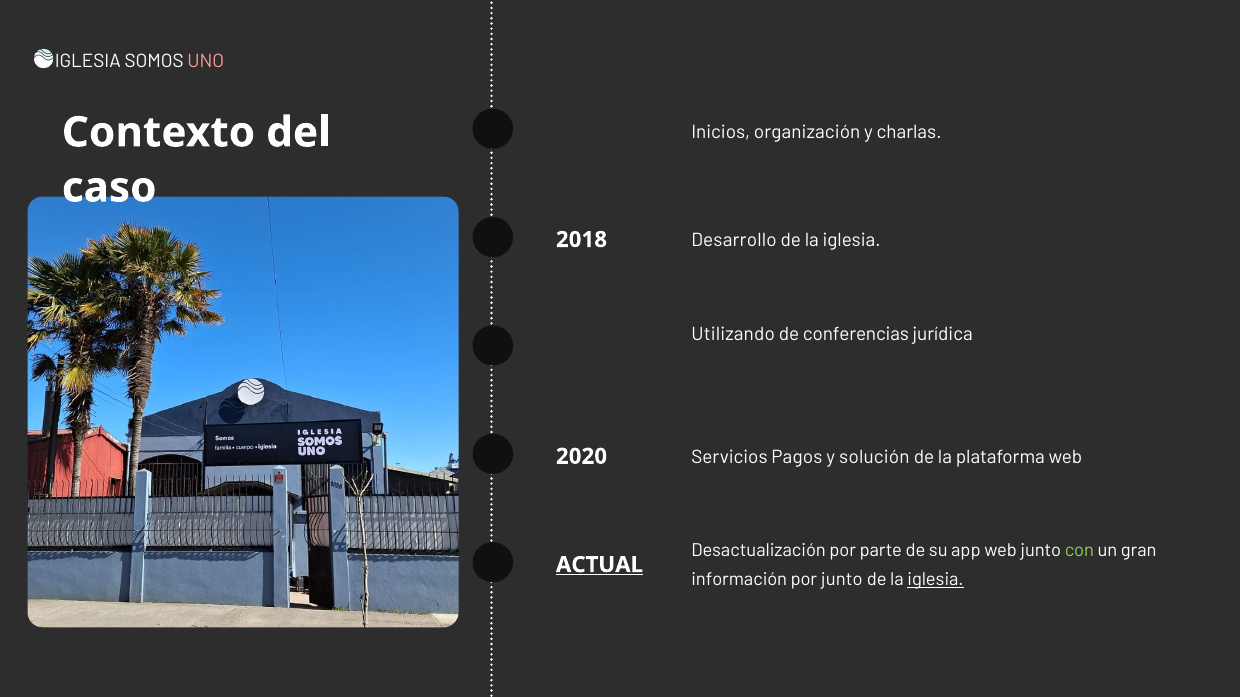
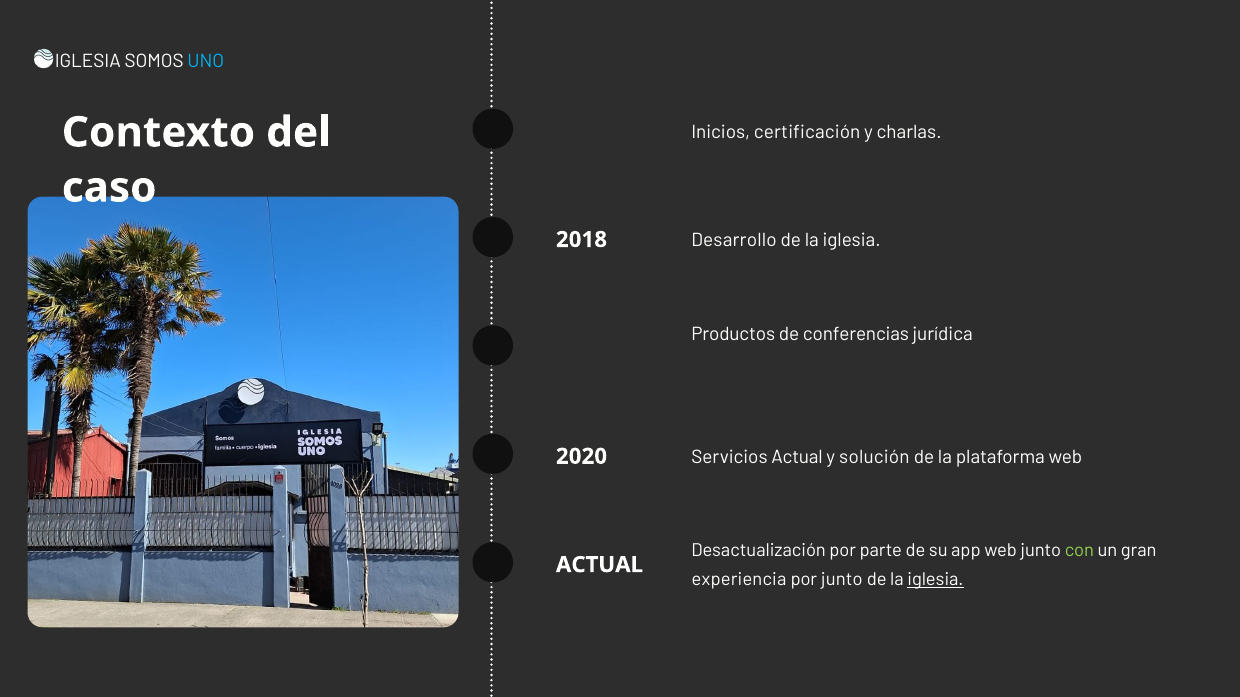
UNO colour: pink -> light blue (206, 61)
organización: organización -> certificación (807, 132)
Utilizando: Utilizando -> Productos (733, 334)
Servicios Pagos: Pagos -> Actual (797, 458)
ACTUAL underline: present -> none (599, 565)
información: información -> experiencia (739, 580)
